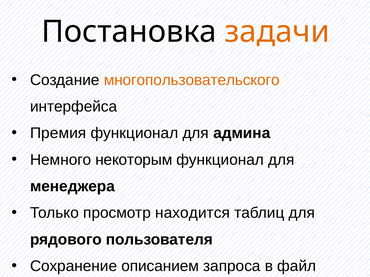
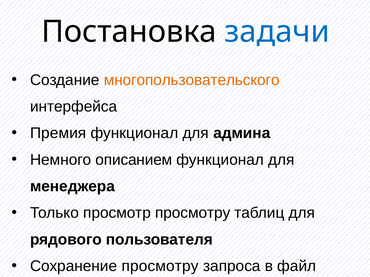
задачи colour: orange -> blue (277, 32)
некоторым: некоторым -> описанием (134, 160)
просмотр находится: находится -> просмотру (193, 213)
Сохранение описанием: описанием -> просмотру (160, 267)
